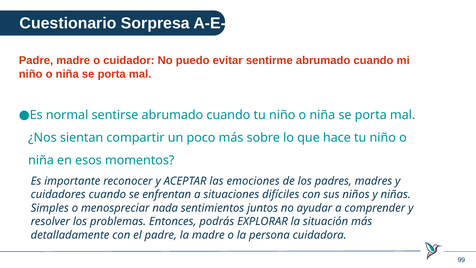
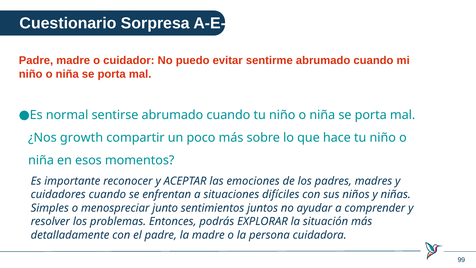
sientan: sientan -> growth (82, 138)
nada: nada -> junto (165, 208)
